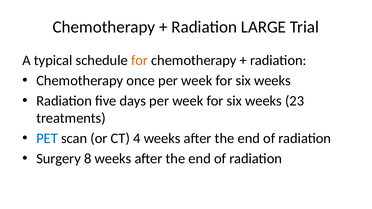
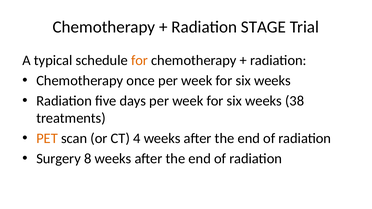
LARGE: LARGE -> STAGE (263, 27)
23: 23 -> 38 (295, 101)
PET colour: blue -> orange (47, 139)
